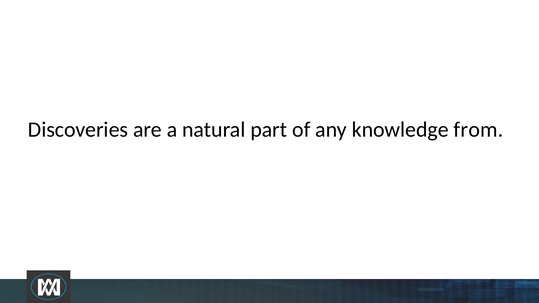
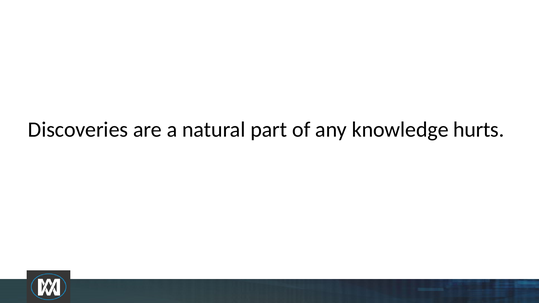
from: from -> hurts (479, 130)
